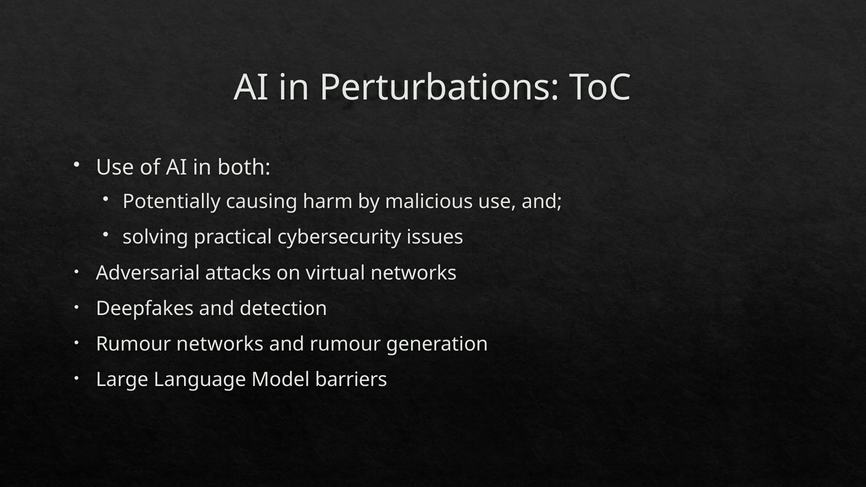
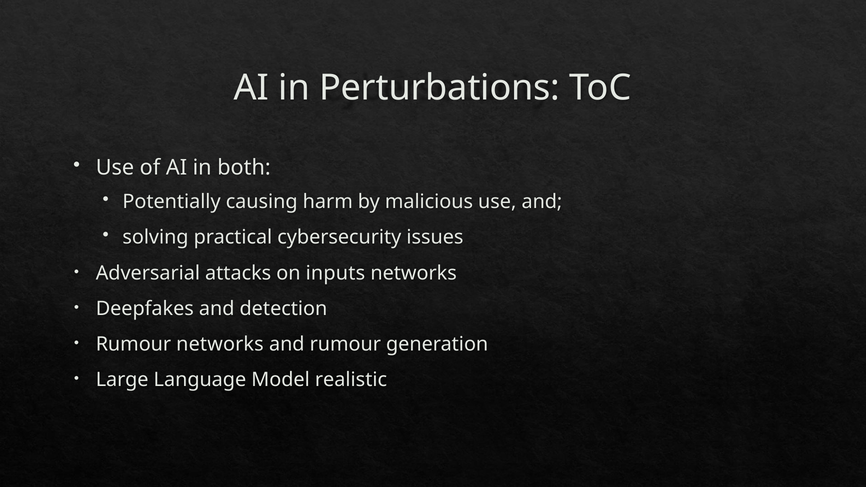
virtual: virtual -> inputs (335, 273)
barriers: barriers -> realistic (351, 380)
